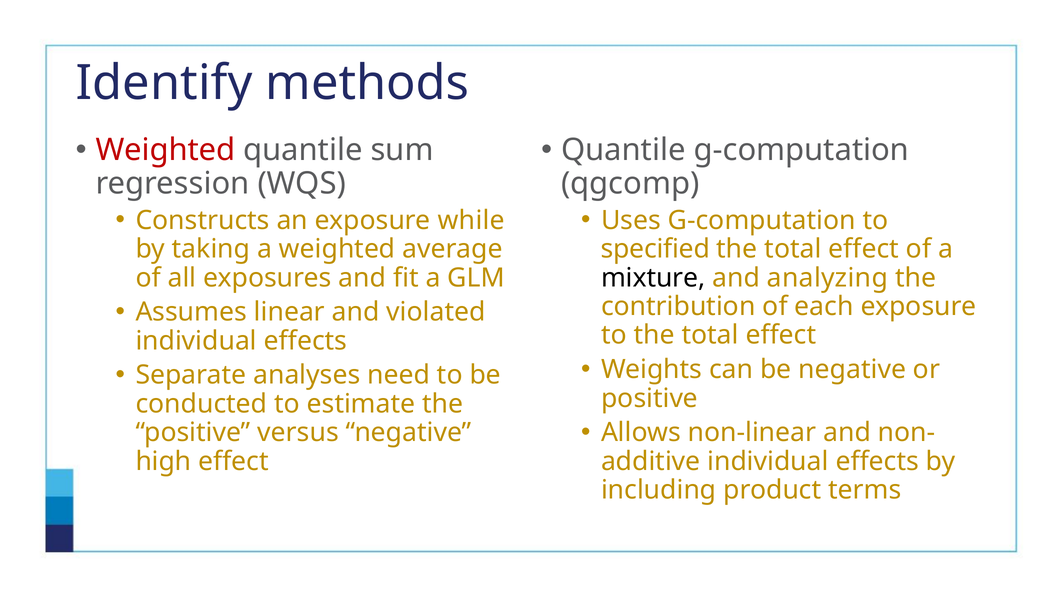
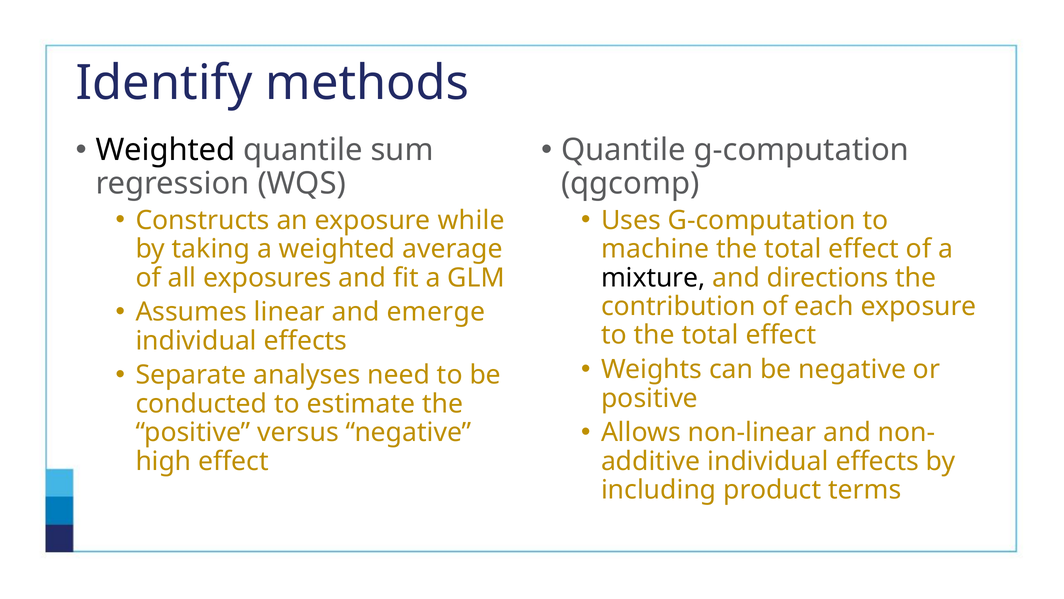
Weighted colour: red -> black (165, 150)
specified: specified -> machine (655, 249)
analyzing: analyzing -> directions (828, 277)
violated: violated -> emerge (436, 312)
